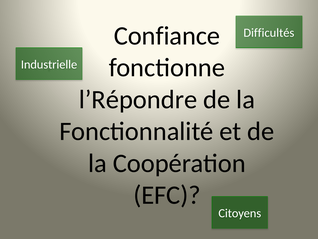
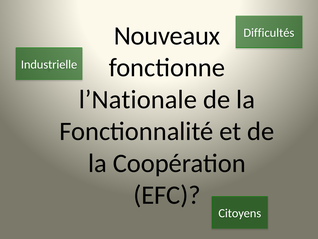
Confiance: Confiance -> Nouveaux (167, 36)
l’Répondre: l’Répondre -> l’Nationale (138, 99)
